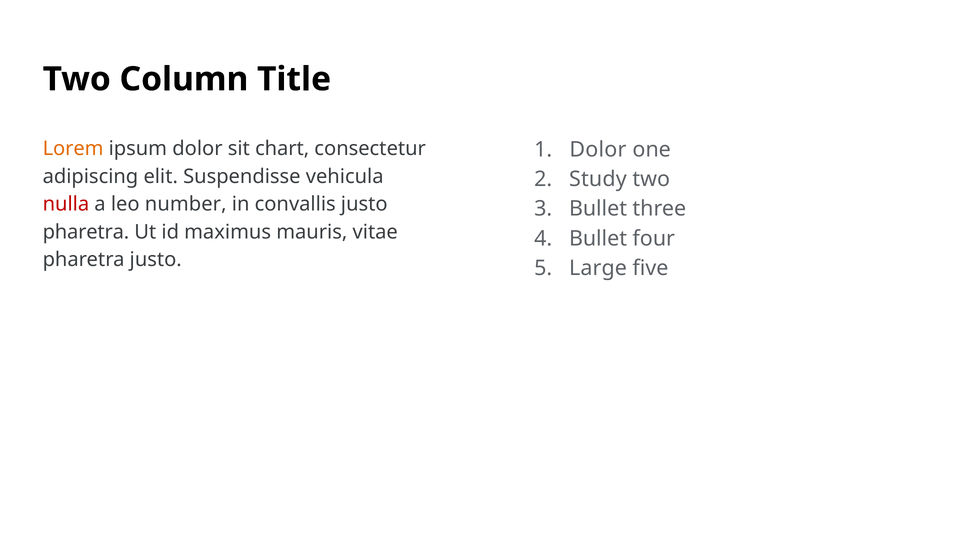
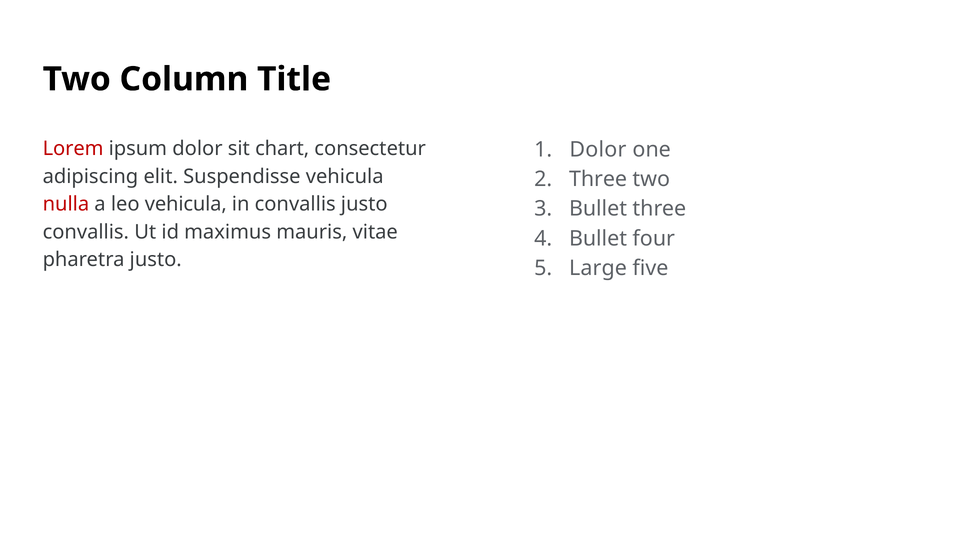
Lorem colour: orange -> red (73, 149)
Study: Study -> Three (598, 179)
leo number: number -> vehicula (186, 204)
pharetra: pharetra -> convallis (86, 232)
